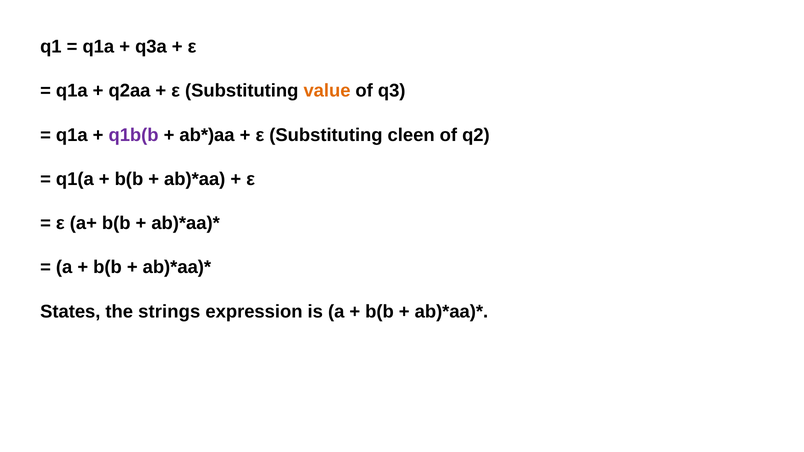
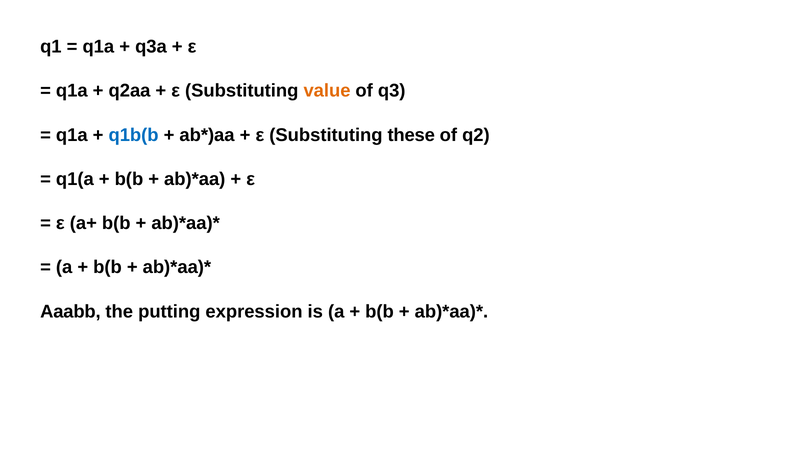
q1b(b colour: purple -> blue (134, 135)
cleen: cleen -> these (411, 135)
States: States -> Aaabb (70, 312)
strings: strings -> putting (169, 312)
